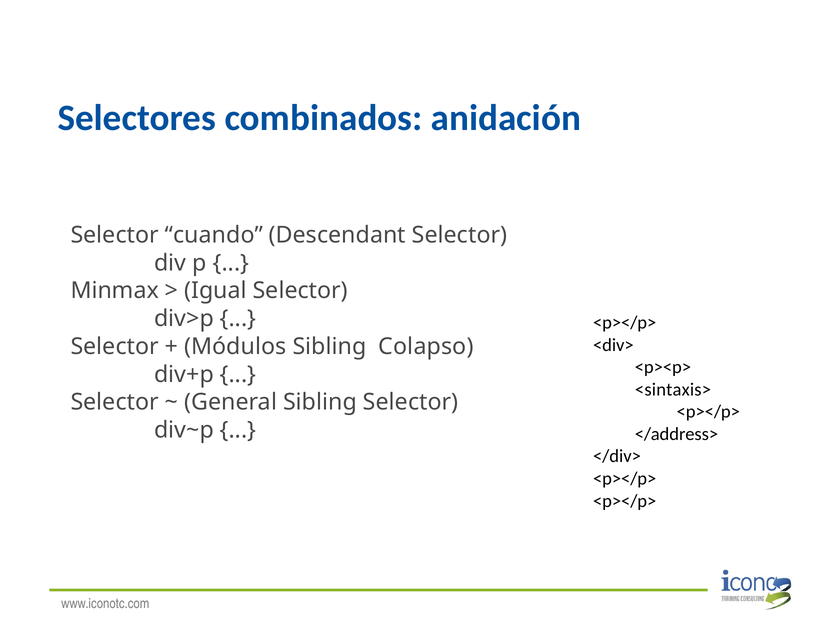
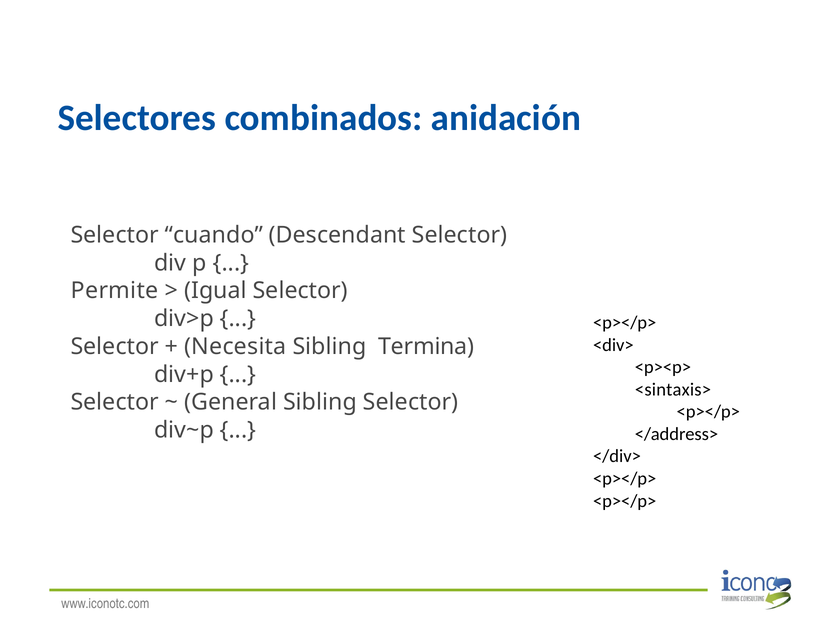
Minmax: Minmax -> Permite (115, 291)
Módulos: Módulos -> Necesita (235, 347)
Colapso: Colapso -> Termina (426, 347)
